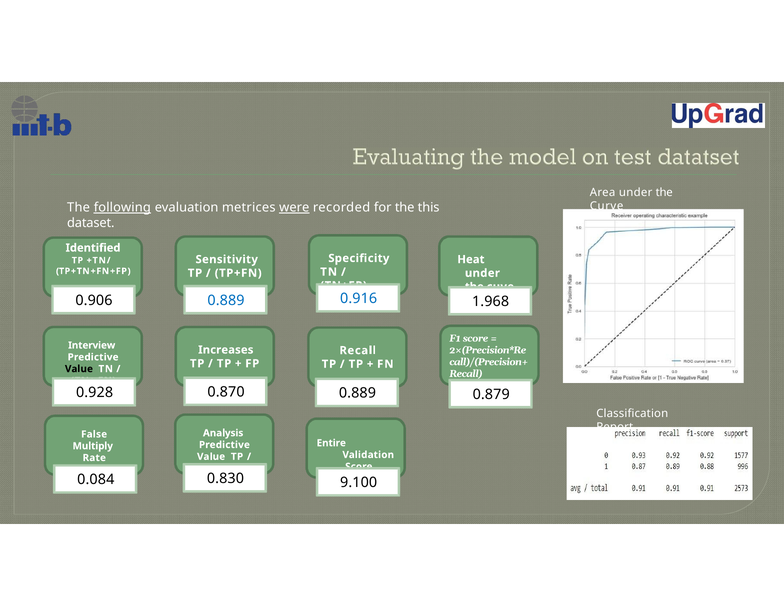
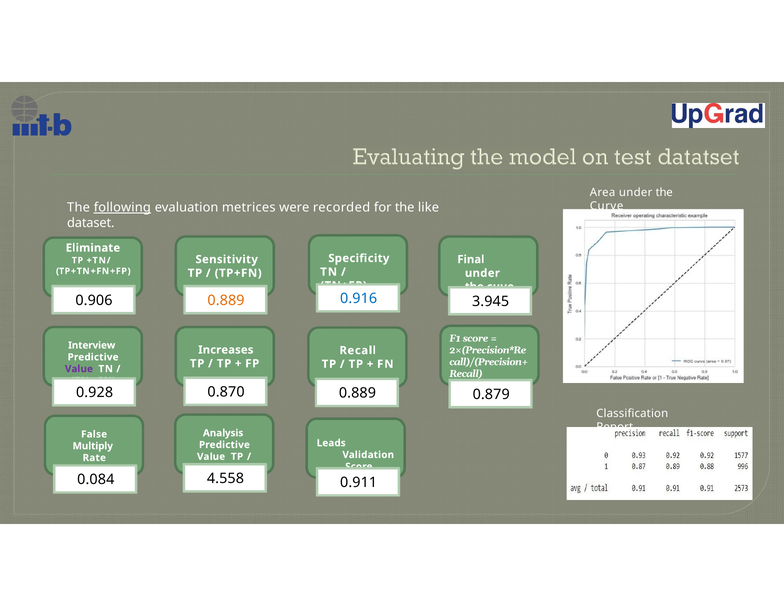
were underline: present -> none (294, 207)
this: this -> like (429, 207)
Identified: Identified -> Eliminate (93, 248)
Heat: Heat -> Final (471, 259)
0.889 colour: blue -> orange (226, 300)
1.968: 1.968 -> 3.945 (491, 301)
Value colour: black -> purple (79, 369)
Entire: Entire -> Leads (331, 443)
0.830: 0.830 -> 4.558 (225, 478)
9.100: 9.100 -> 0.911 (359, 482)
